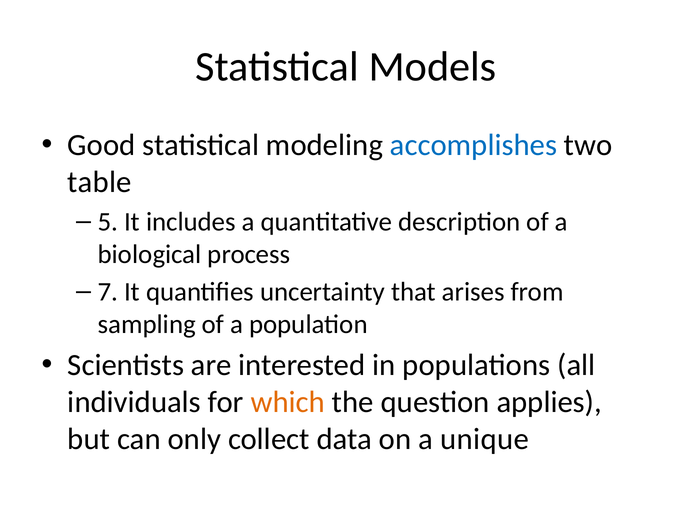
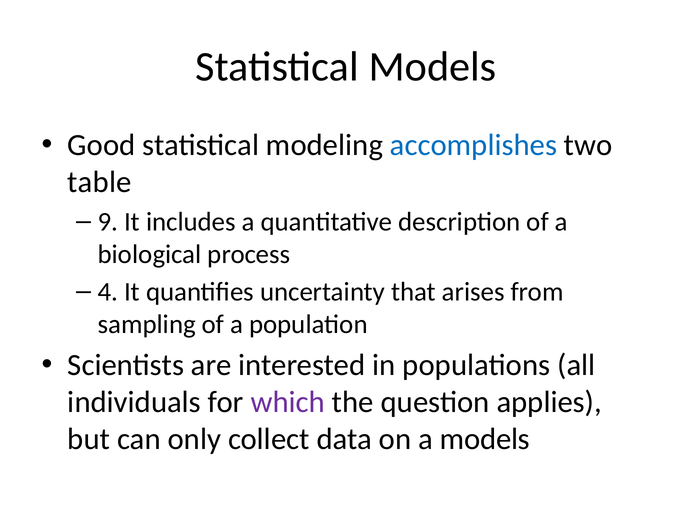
5: 5 -> 9 (108, 222)
7: 7 -> 4 (108, 292)
which colour: orange -> purple (288, 402)
a unique: unique -> models (485, 439)
